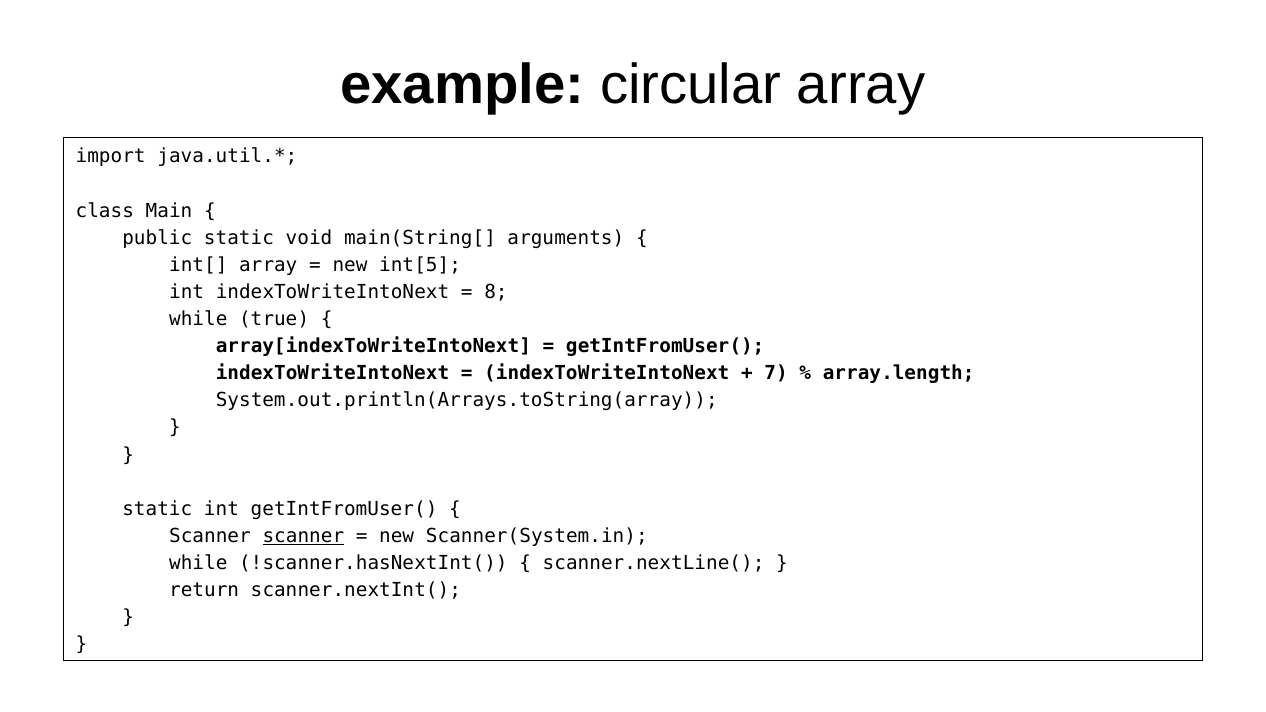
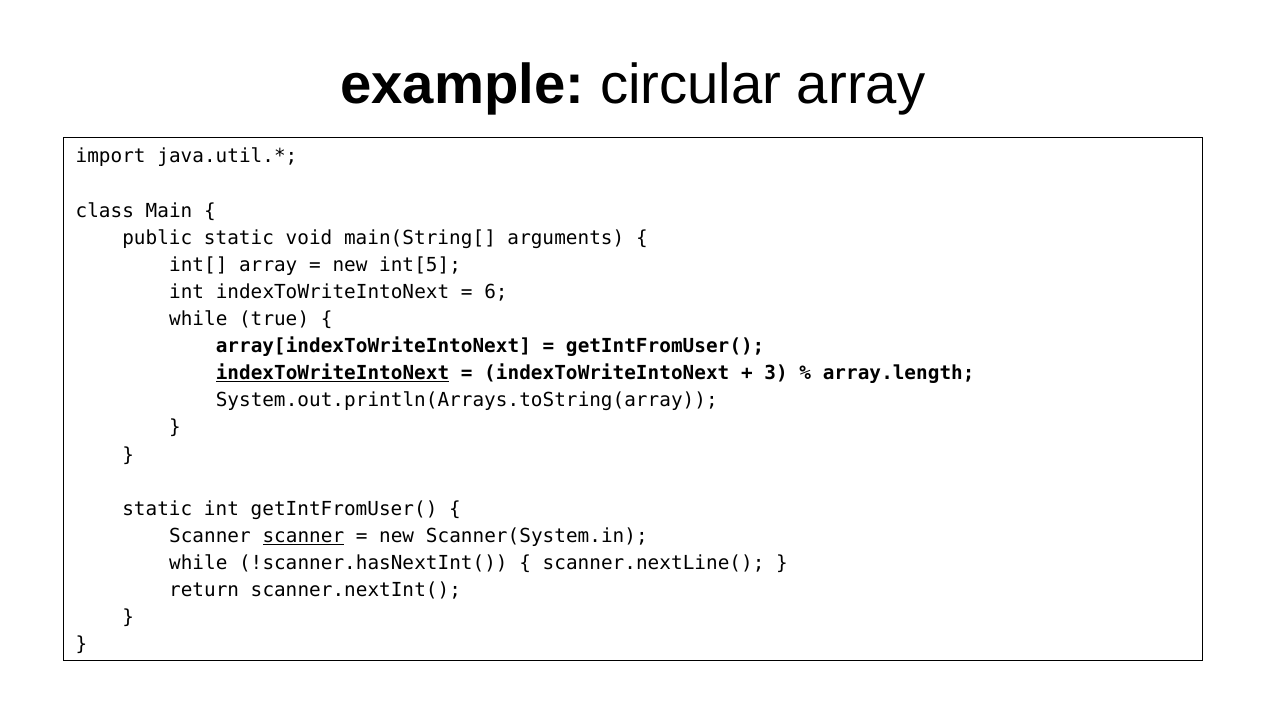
8: 8 -> 6 (496, 292)
indexToWriteIntoNext underline: none -> present (332, 373)
7: 7 -> 3 (776, 373)
